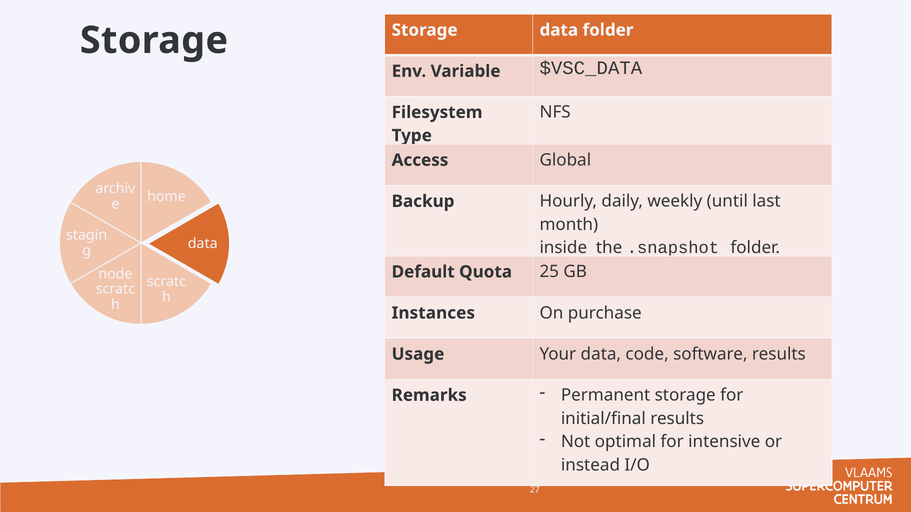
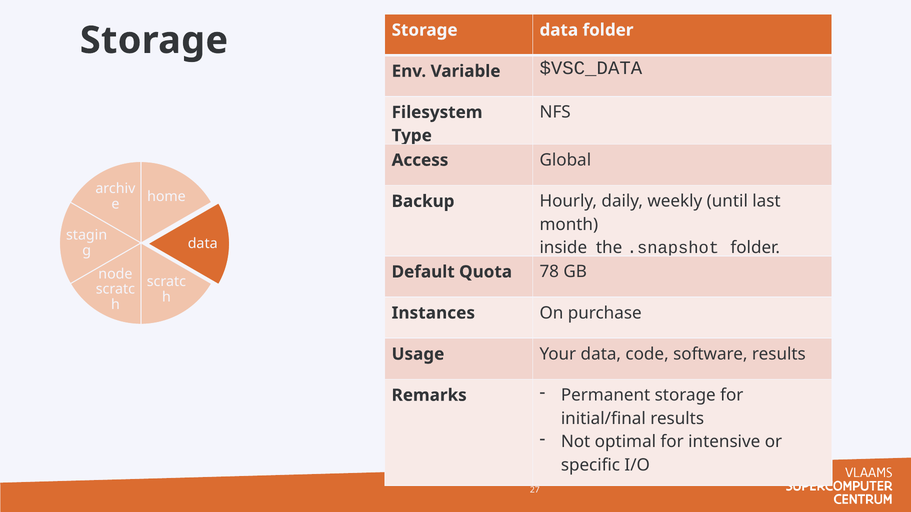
25: 25 -> 78 (549, 272)
instead: instead -> specific (590, 465)
